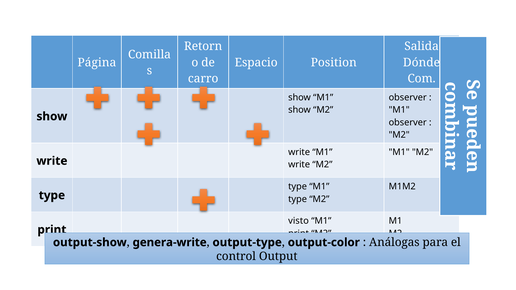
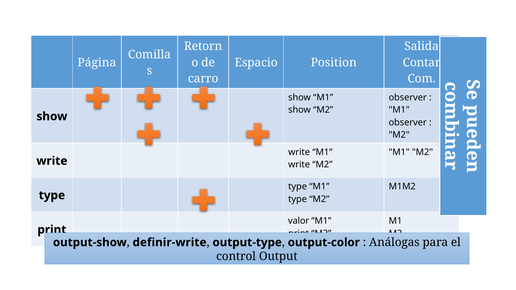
Dónde: Dónde -> Contar (422, 63)
visto: visto -> valor (299, 221)
genera-write: genera-write -> definir-write (170, 243)
